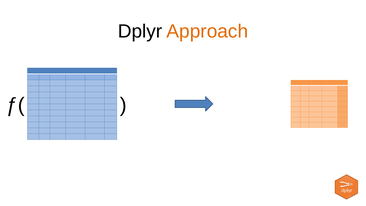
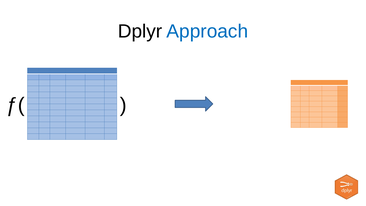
Approach colour: orange -> blue (207, 31)
